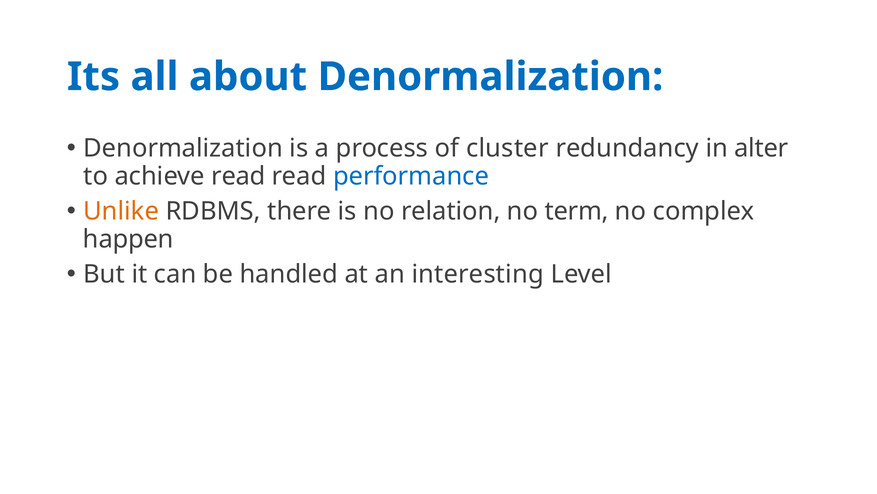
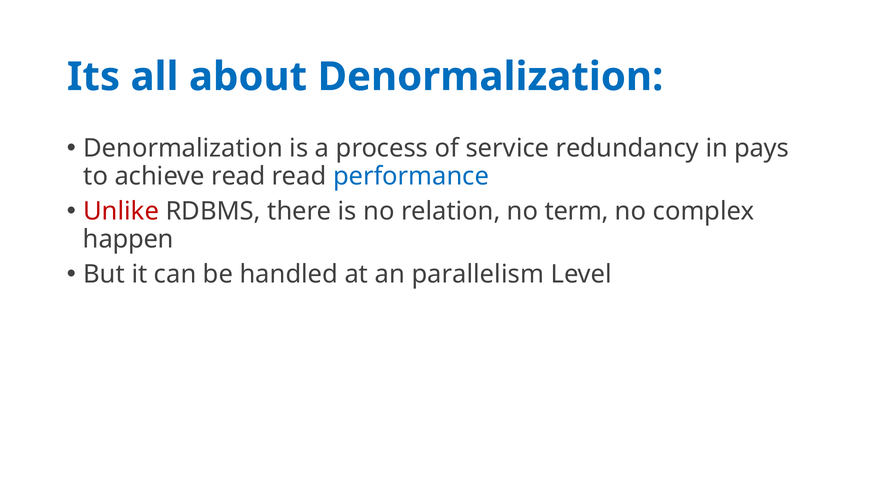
cluster: cluster -> service (507, 148)
alter: alter -> pays (761, 148)
Unlike colour: orange -> red (121, 211)
interesting: interesting -> parallelism (478, 274)
